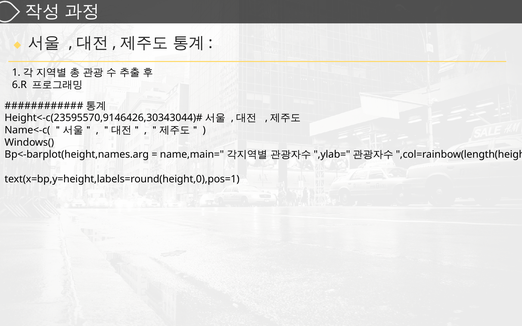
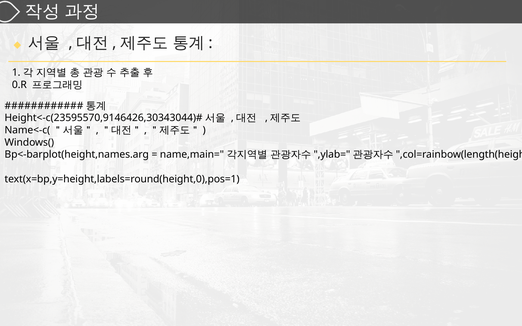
6.R: 6.R -> 0.R (19, 85)
